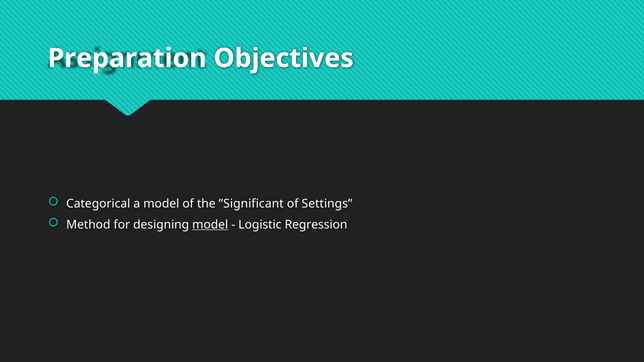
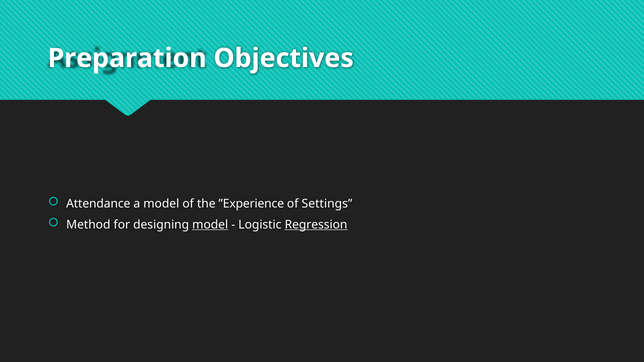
Categorical: Categorical -> Attendance (98, 204)
”Significant: ”Significant -> ”Experience (251, 204)
Regression underline: none -> present (316, 225)
